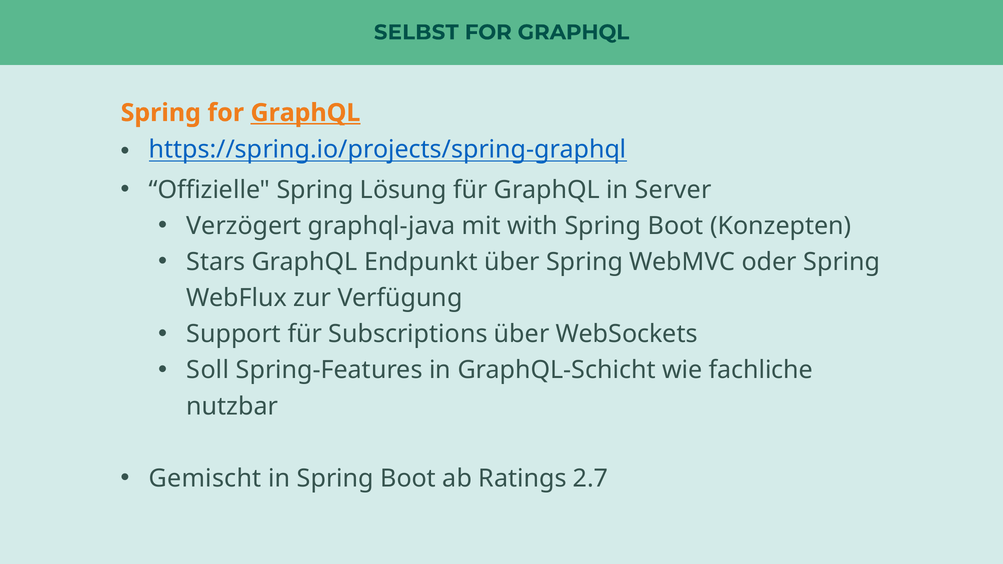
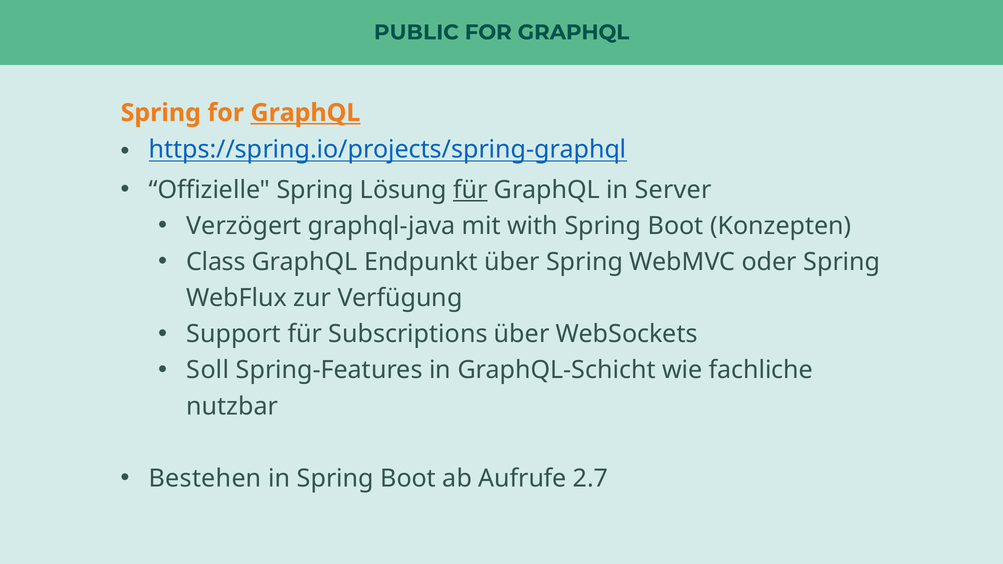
SELBST: SELBST -> PUBLIC (416, 32)
für underline: none -> present (470, 190)
Stars: Stars -> Class (216, 262)
Gemischt: Gemischt -> Bestehen (205, 479)
Ratings: Ratings -> Aufrufe (523, 479)
